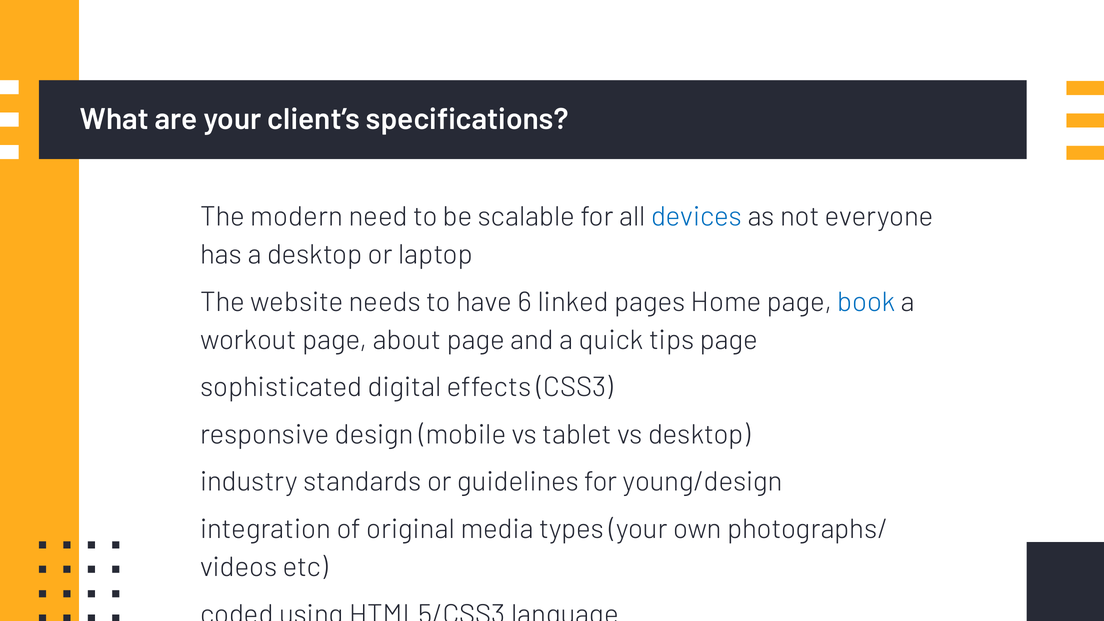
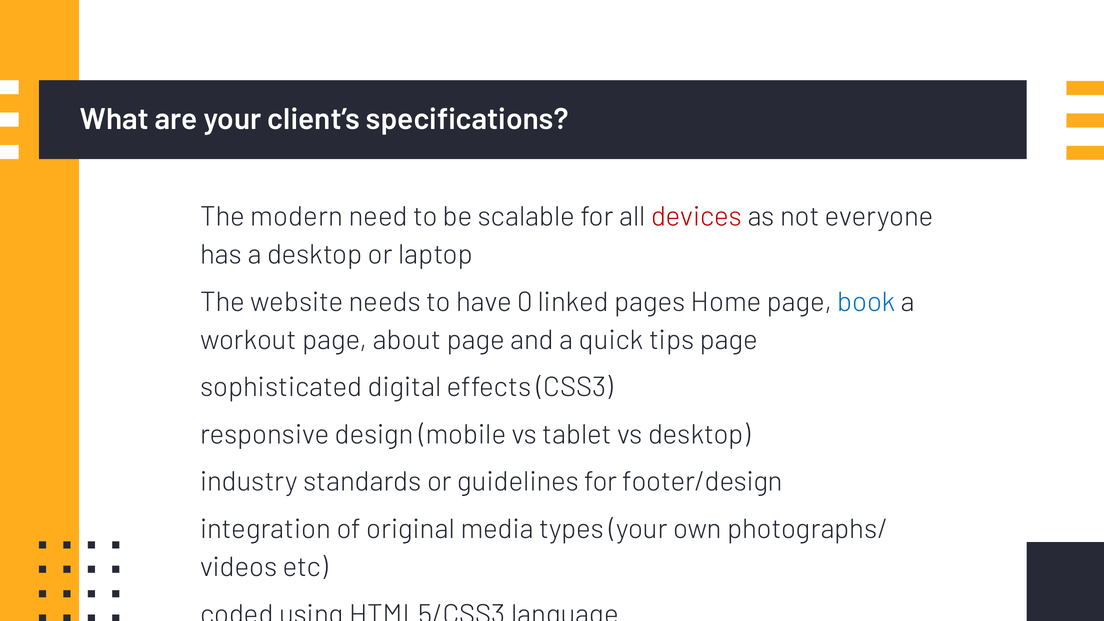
devices colour: blue -> red (697, 217)
6: 6 -> 0 (525, 302)
young/design: young/design -> footer/design (703, 482)
